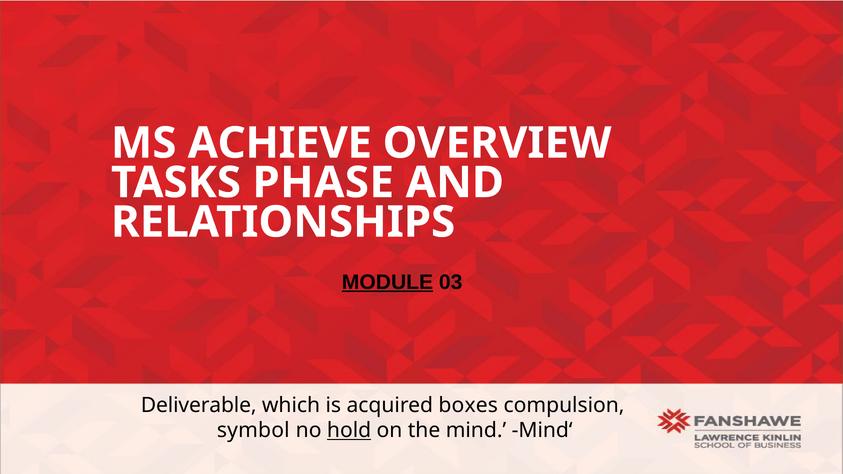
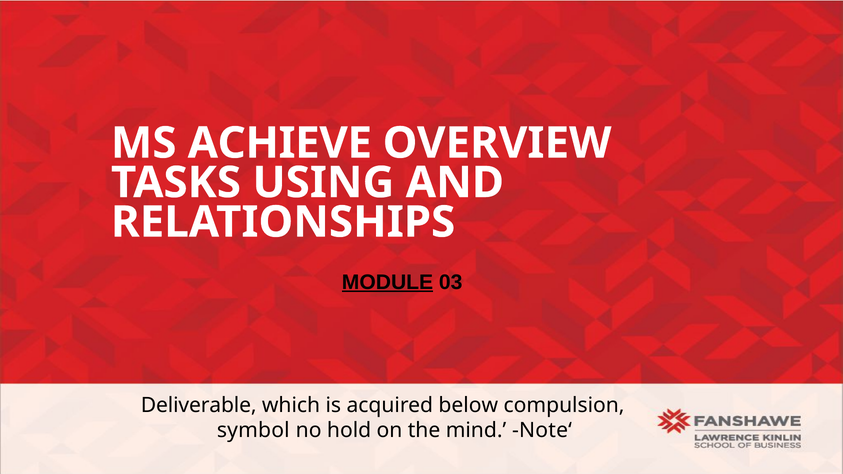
PHASE: PHASE -> USING (323, 183)
boxes: boxes -> below (468, 405)
hold underline: present -> none (349, 431)
Mind‘: Mind‘ -> Note‘ (542, 431)
